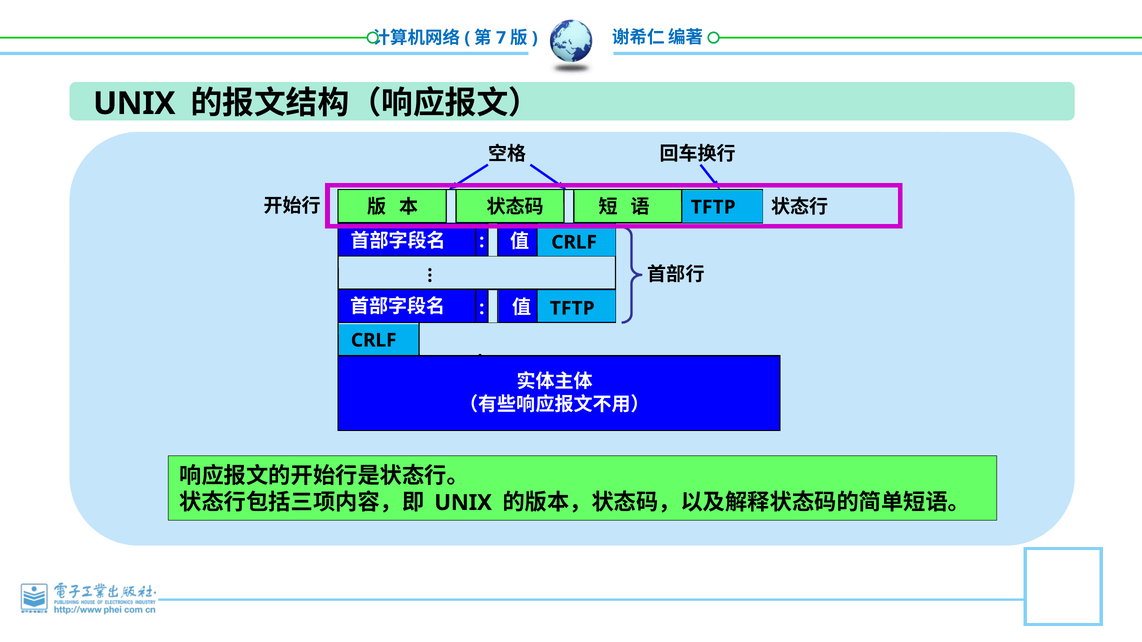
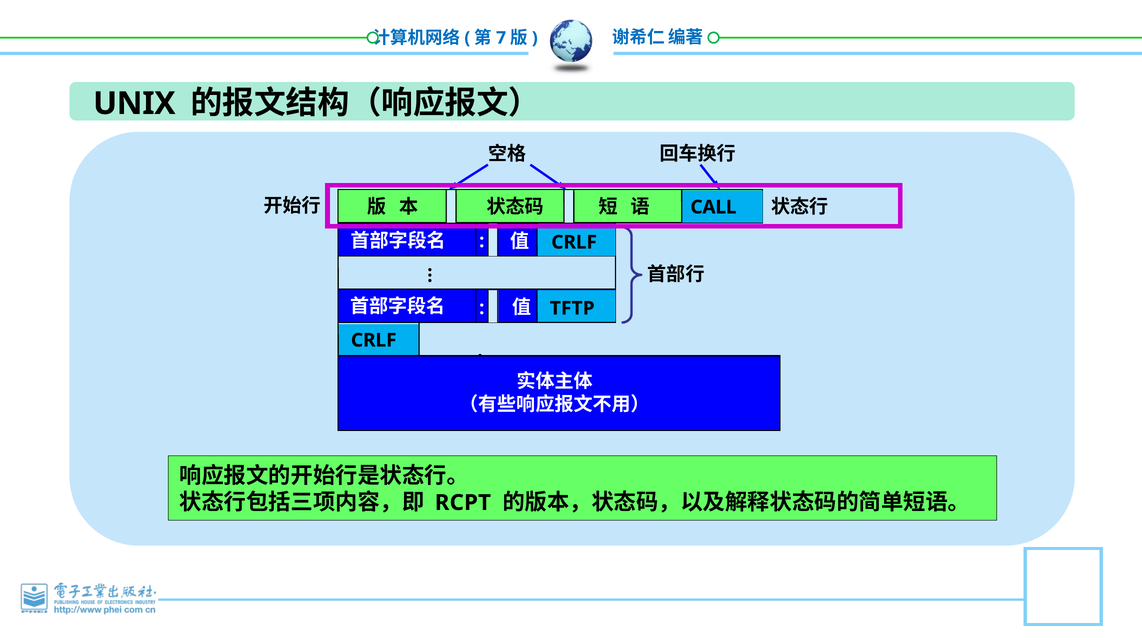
TFTP: TFTP -> CALL (713, 207)
UNIX: UNIX -> RCPT (463, 503)
